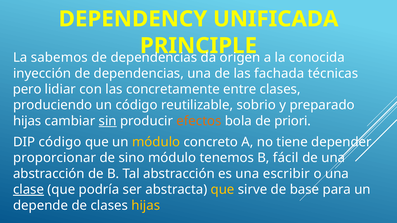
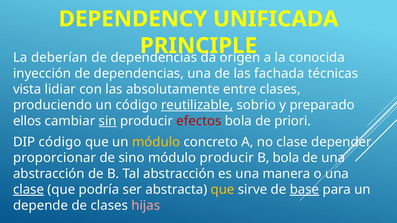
sabemos: sabemos -> deberían (59, 58)
pero: pero -> vista (27, 89)
concretamente: concretamente -> absolutamente (173, 89)
reutilizable underline: none -> present (197, 105)
hijas: hijas -> ellos (27, 121)
efectos colour: orange -> red (199, 121)
no tiene: tiene -> clase (292, 142)
módulo tenemos: tenemos -> producir (227, 158)
B fácil: fácil -> bola (286, 158)
escribir: escribir -> manera (287, 174)
base underline: none -> present (304, 190)
hijas colour: yellow -> pink (146, 206)
